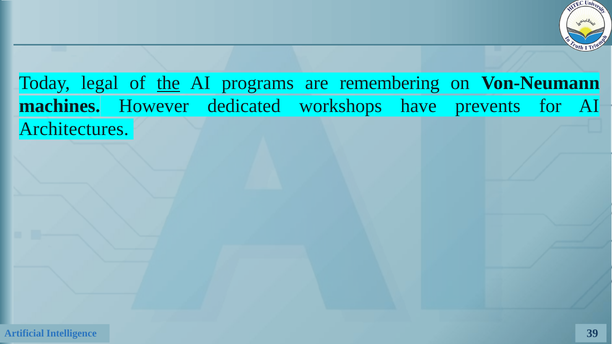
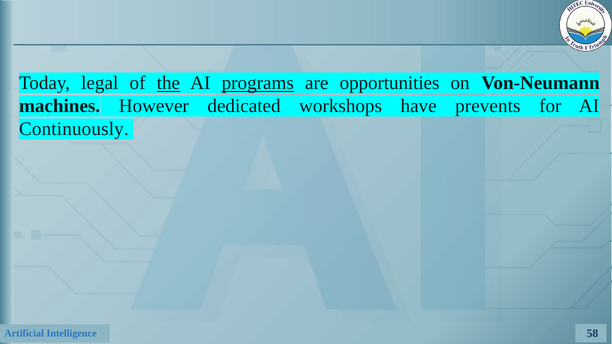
programs underline: none -> present (258, 83)
remembering: remembering -> opportunities (390, 83)
Architectures: Architectures -> Continuously (74, 129)
39: 39 -> 58 (592, 333)
